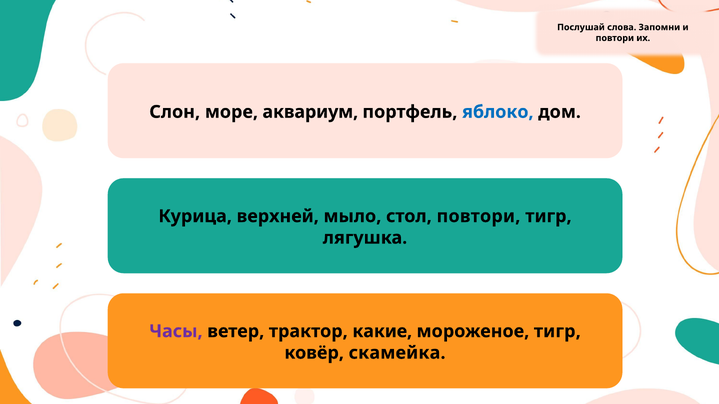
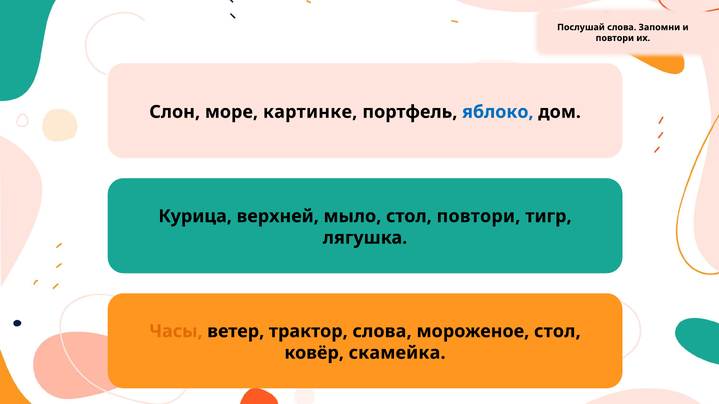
аквариум: аквариум -> картинке (310, 112)
Часы colour: purple -> orange (176, 332)
трактор какие: какие -> слова (382, 332)
мороженое тигр: тигр -> стол (557, 332)
